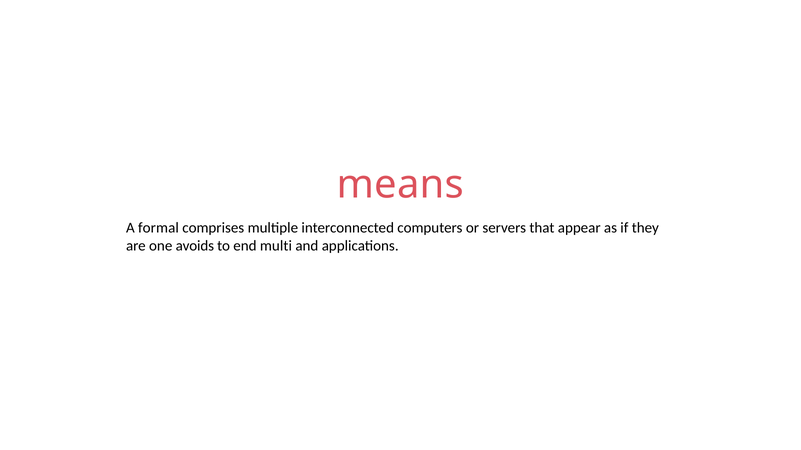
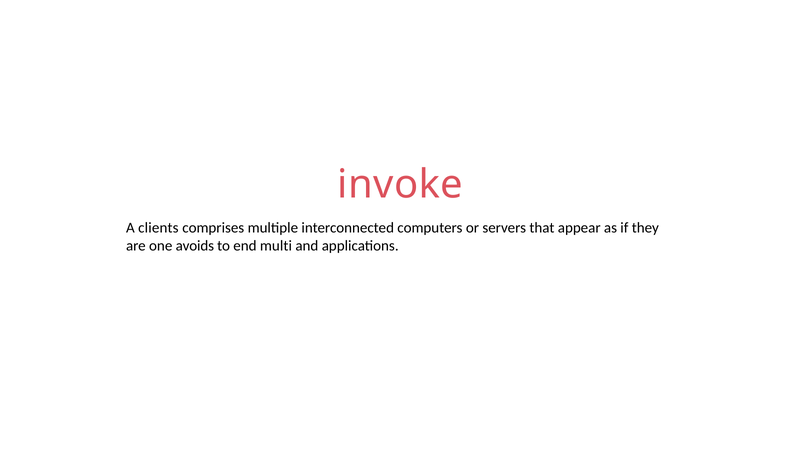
means: means -> invoke (400, 185)
formal: formal -> clients (158, 228)
